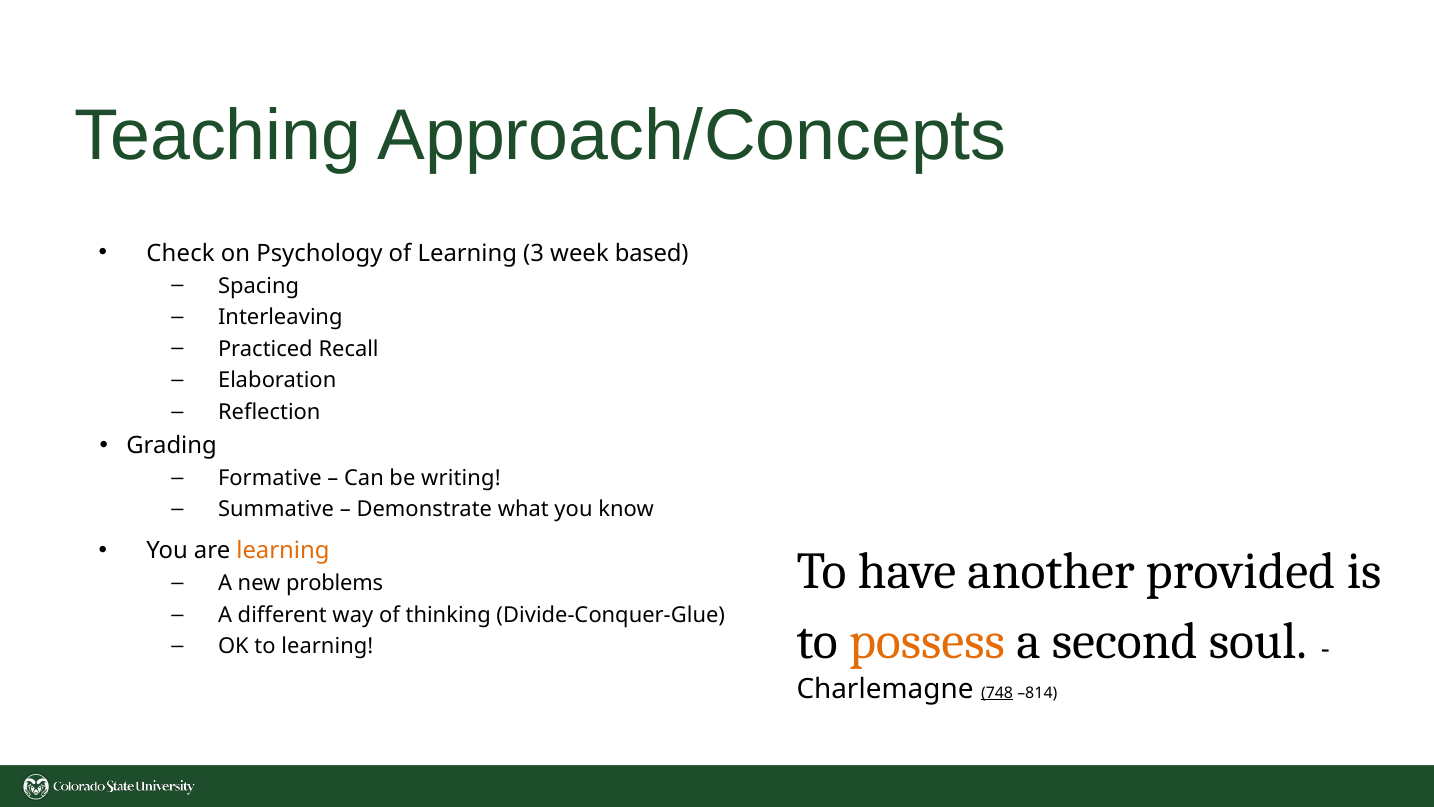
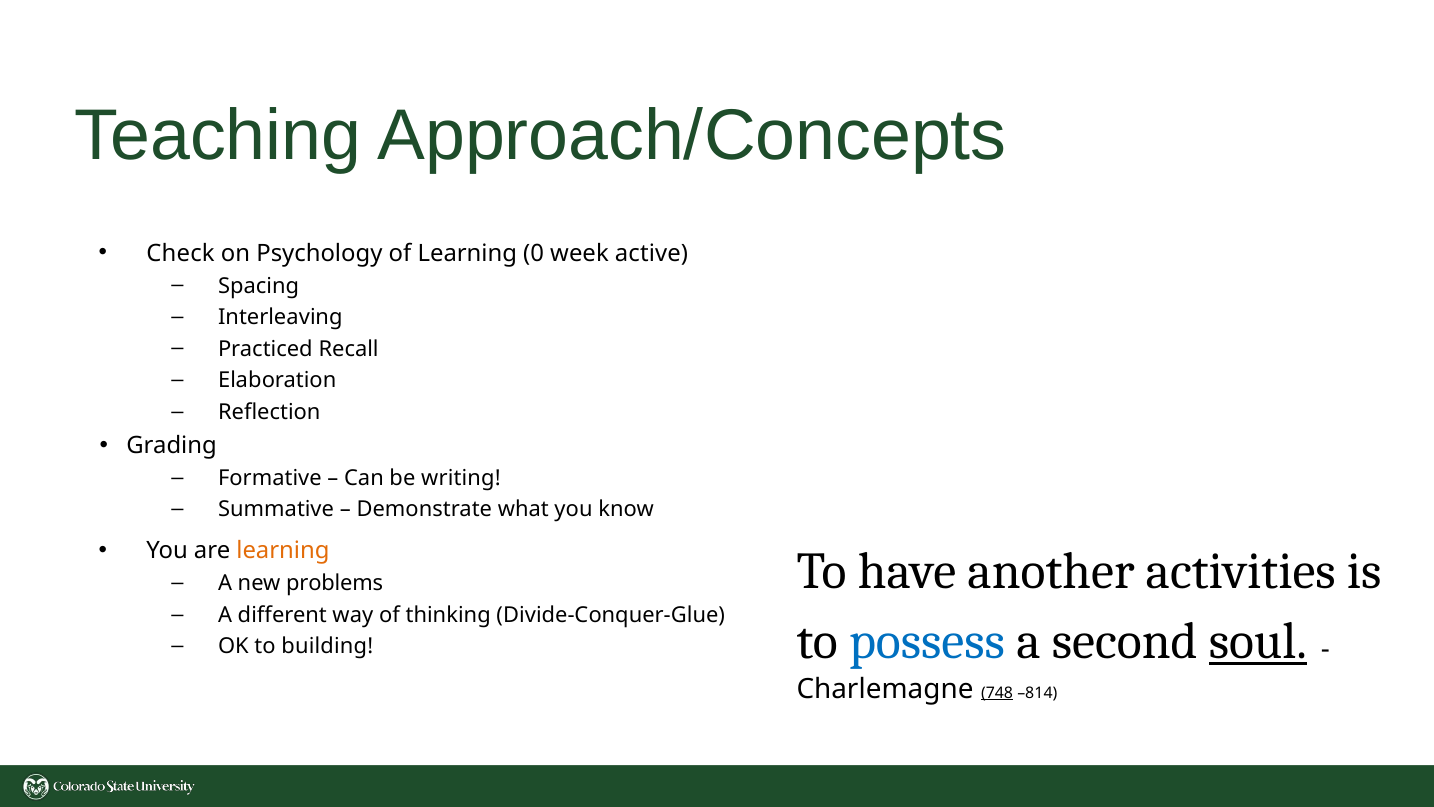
3: 3 -> 0 (534, 253)
based: based -> active (651, 253)
provided: provided -> activities (1241, 571)
possess colour: orange -> blue (927, 641)
soul underline: none -> present (1258, 641)
to learning: learning -> building (327, 646)
